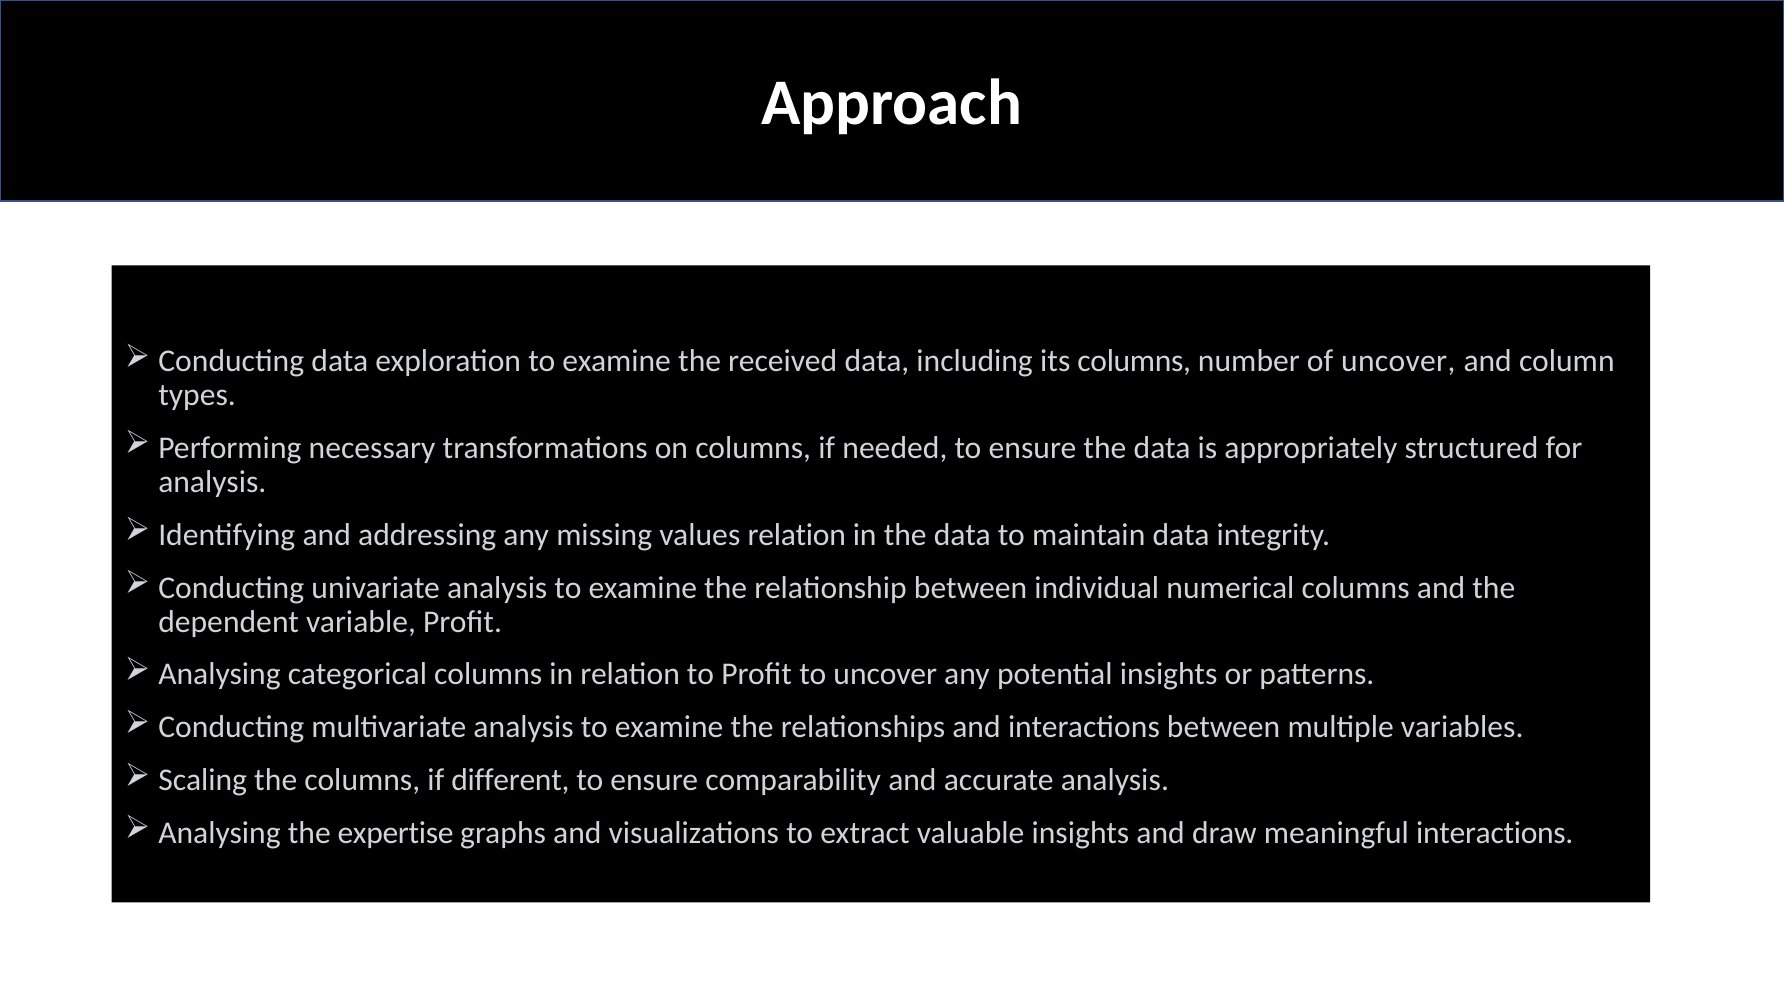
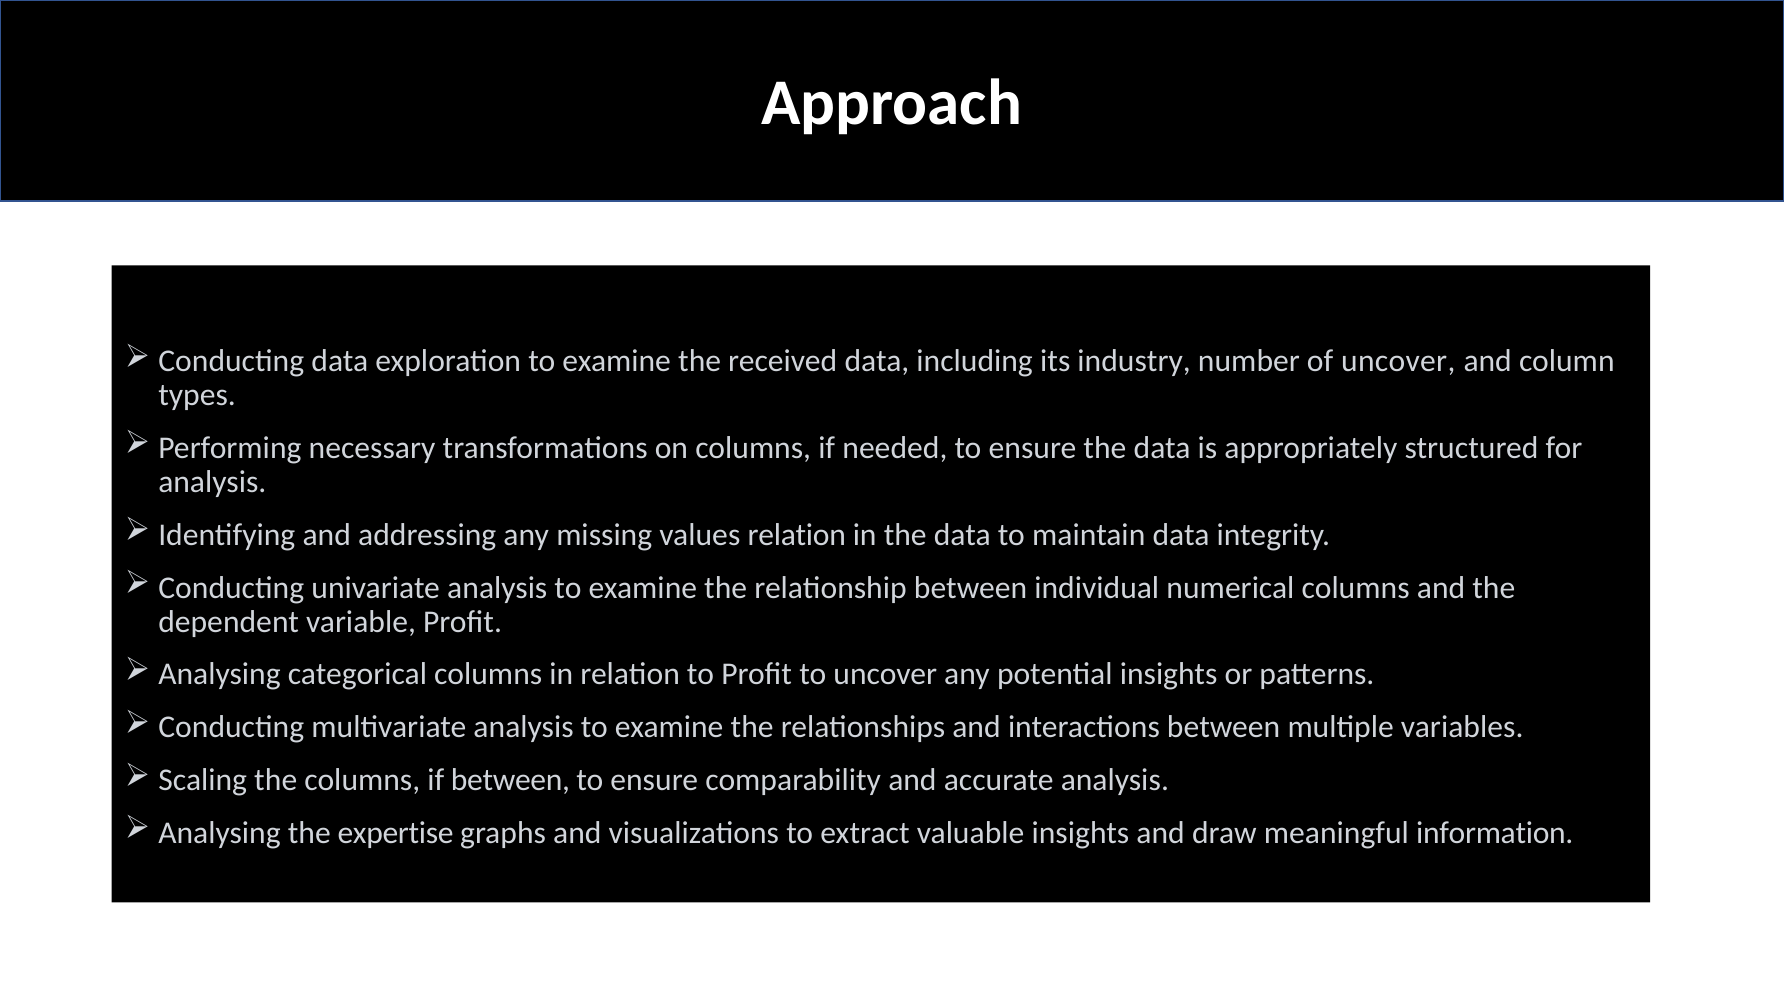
its columns: columns -> industry (1134, 361)
if different: different -> between (510, 780)
meaningful interactions: interactions -> information (1495, 832)
